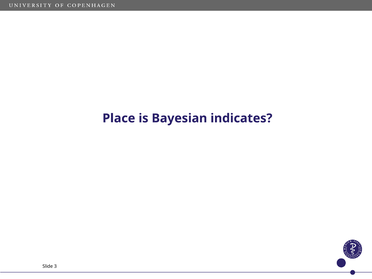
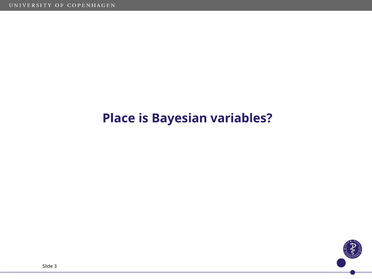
indicates: indicates -> variables (241, 118)
